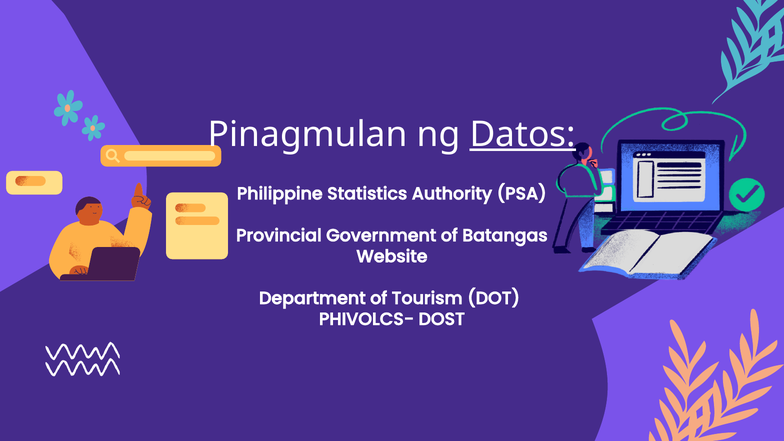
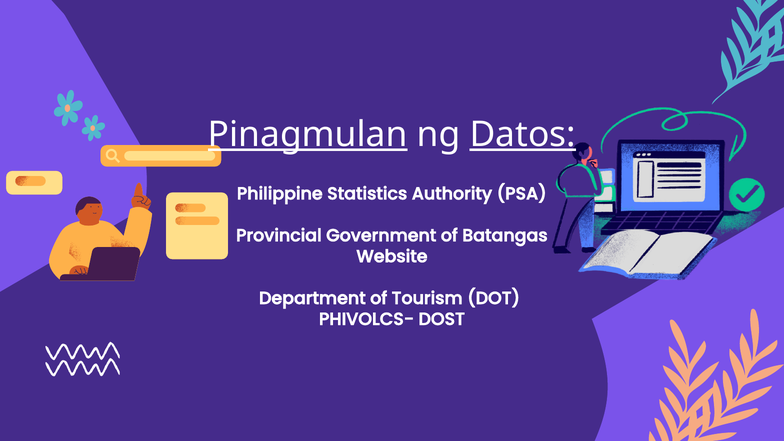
Pinagmulan underline: none -> present (308, 135)
